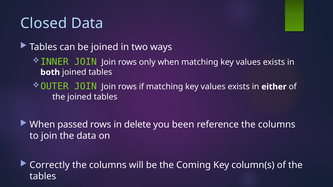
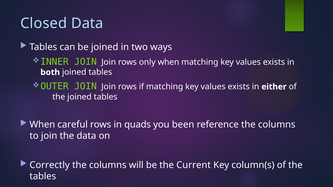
passed: passed -> careful (73, 125)
delete: delete -> quads (138, 125)
Coming: Coming -> Current (194, 165)
